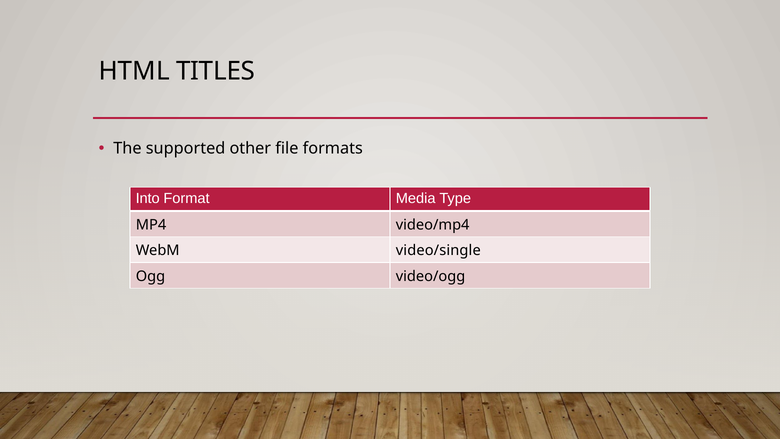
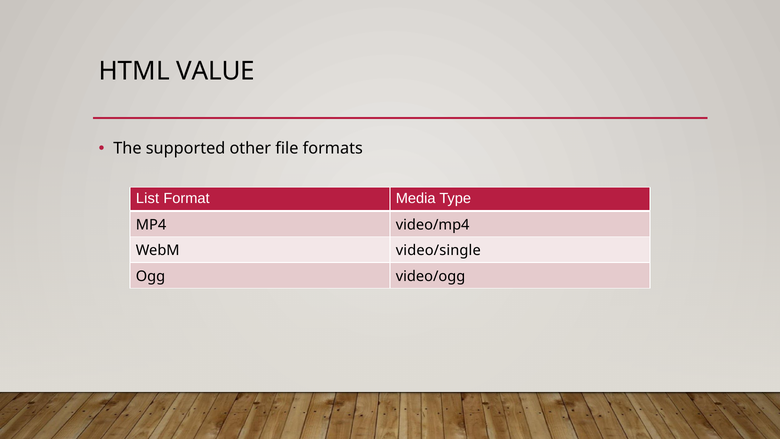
TITLES: TITLES -> VALUE (216, 71)
Into: Into -> List (148, 198)
